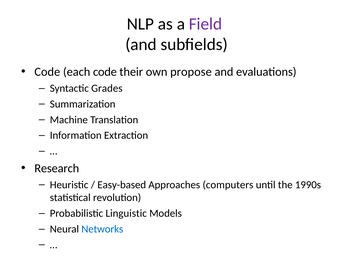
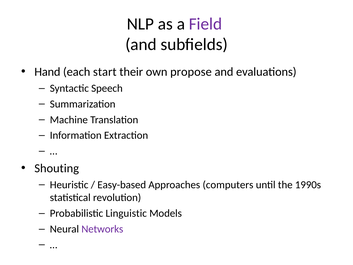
Code: Code -> Hand (47, 72)
each code: code -> start (105, 72)
Grades: Grades -> Speech (107, 88)
Research: Research -> Shouting (57, 168)
Networks colour: blue -> purple (102, 229)
